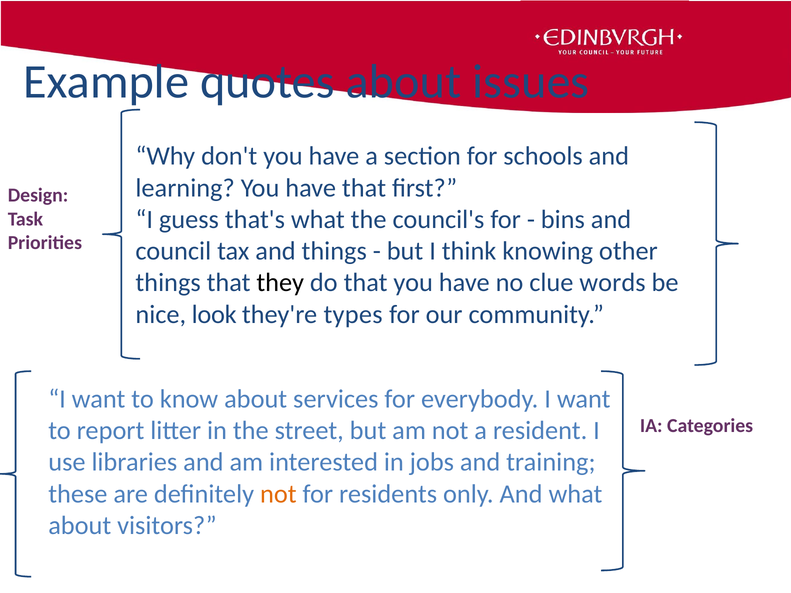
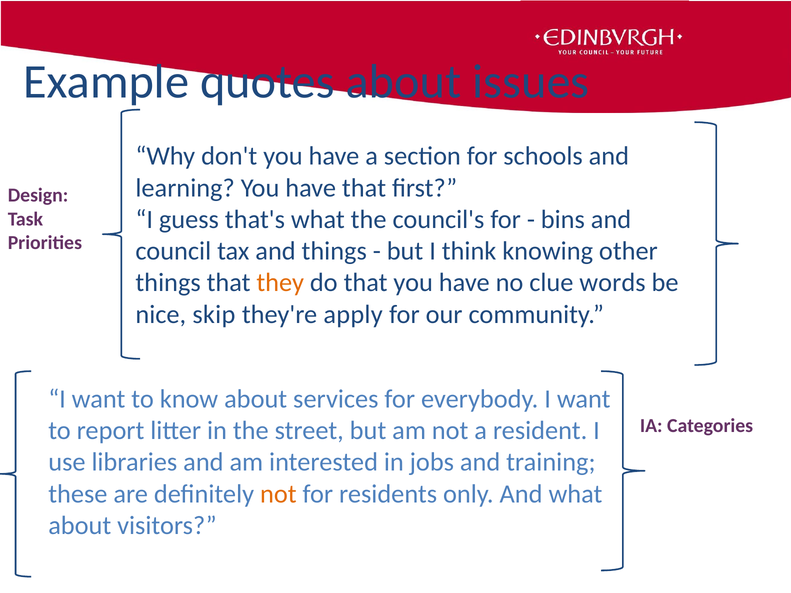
they colour: black -> orange (280, 283)
look: look -> skip (214, 314)
types: types -> apply (353, 314)
